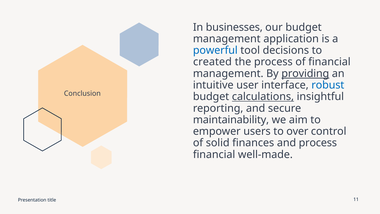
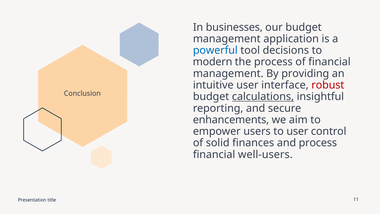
created: created -> modern (213, 62)
providing underline: present -> none (305, 73)
robust colour: blue -> red (328, 85)
maintainability: maintainability -> enhancements (231, 120)
to over: over -> user (297, 131)
well-made: well-made -> well-users (265, 154)
